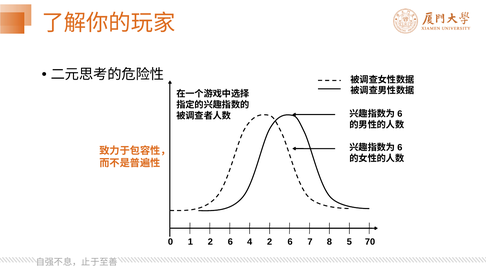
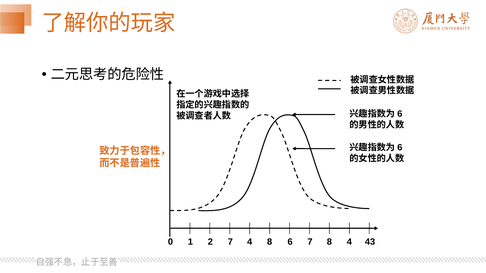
0 6: 6 -> 7 (230, 242)
2 2: 2 -> 8 (270, 242)
6 5: 5 -> 4 (349, 242)
70: 70 -> 43 (370, 242)
